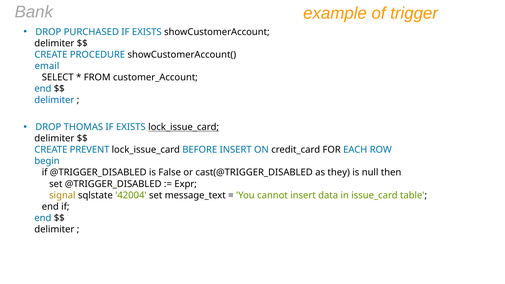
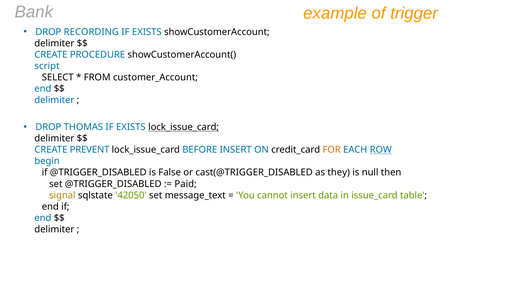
PURCHASED: PURCHASED -> RECORDING (91, 32)
email: email -> script (47, 66)
FOR colour: black -> orange (332, 150)
ROW underline: none -> present (381, 150)
Expr: Expr -> Paid (186, 184)
42004: 42004 -> 42050 (131, 195)
